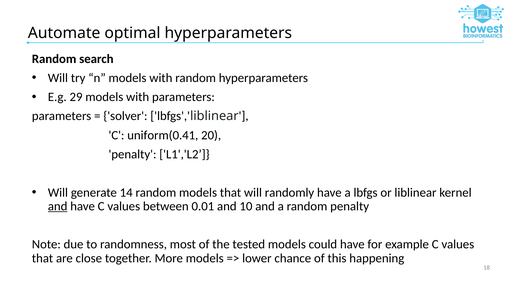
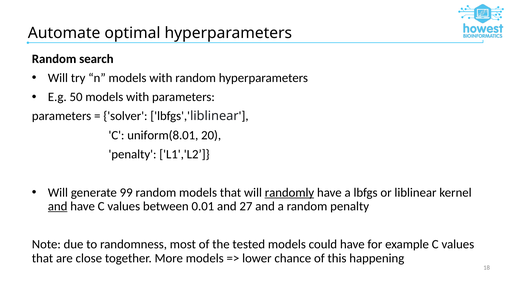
29: 29 -> 50 (76, 97)
uniform(0.41: uniform(0.41 -> uniform(8.01 (163, 135)
14: 14 -> 99 (126, 193)
randomly underline: none -> present (289, 193)
10: 10 -> 27 (246, 207)
